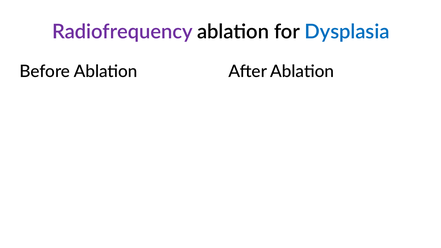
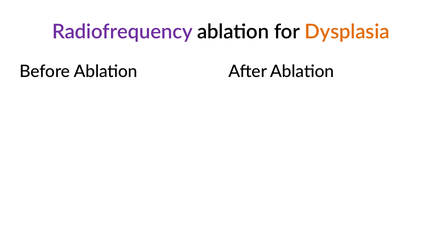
Dysplasia colour: blue -> orange (347, 32)
